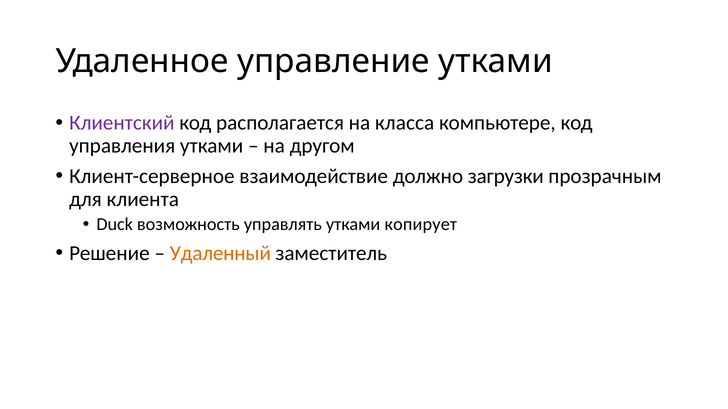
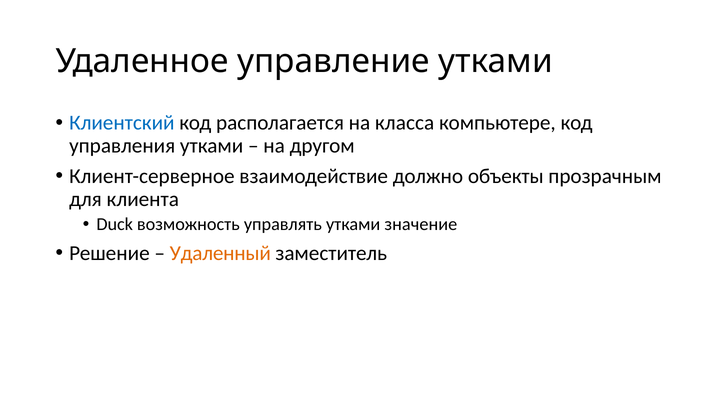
Клиентский colour: purple -> blue (122, 123)
загрузки: загрузки -> объекты (506, 177)
копирует: копирует -> значение (421, 225)
